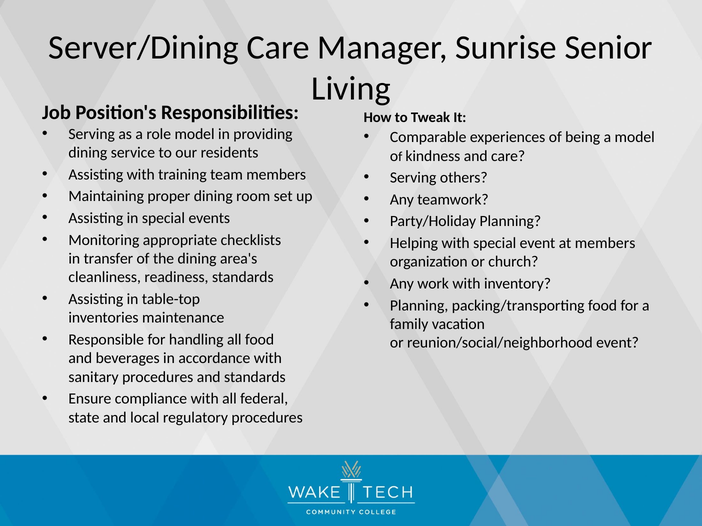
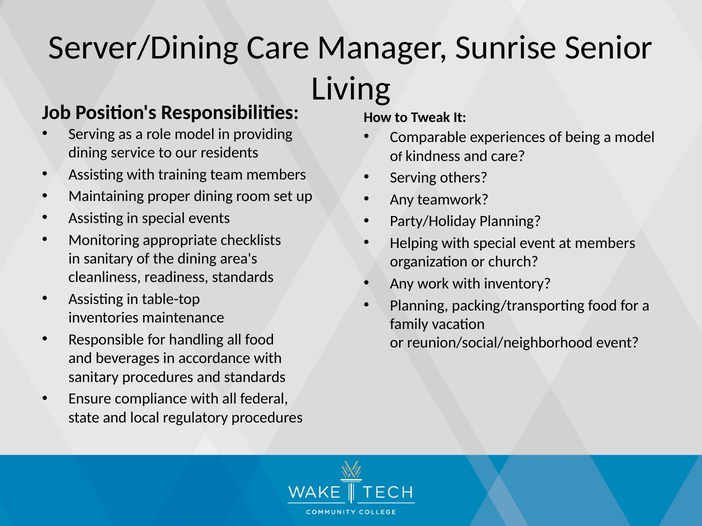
in transfer: transfer -> sanitary (108, 259)
